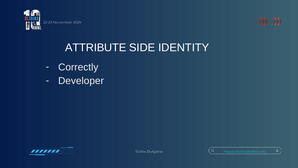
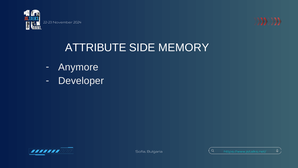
IDENTITY: IDENTITY -> MEMORY (184, 47)
Correctly: Correctly -> Anymore (78, 67)
